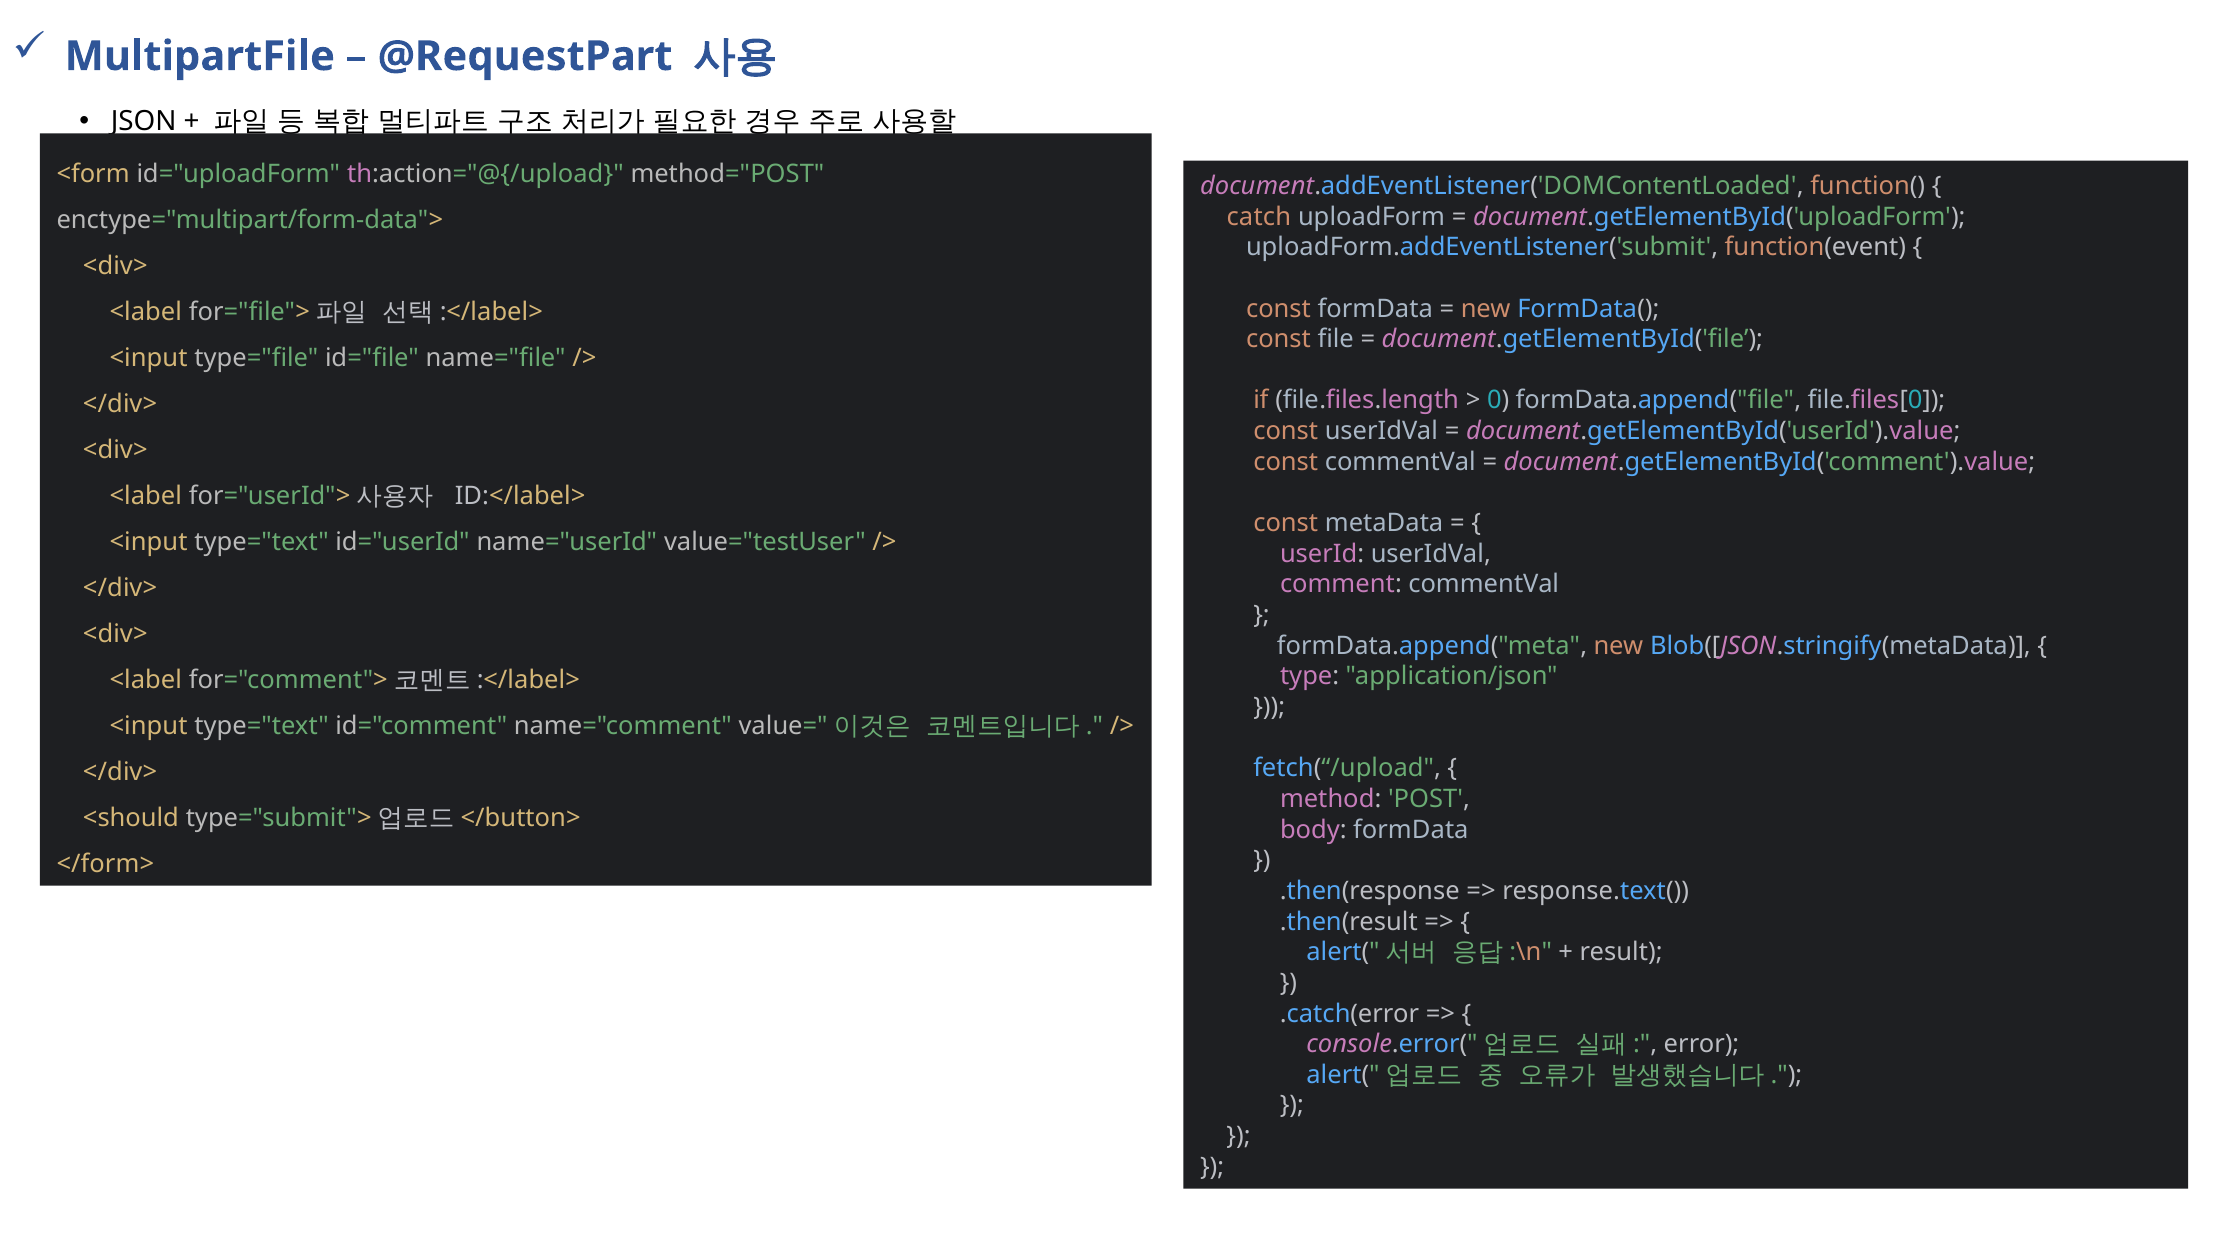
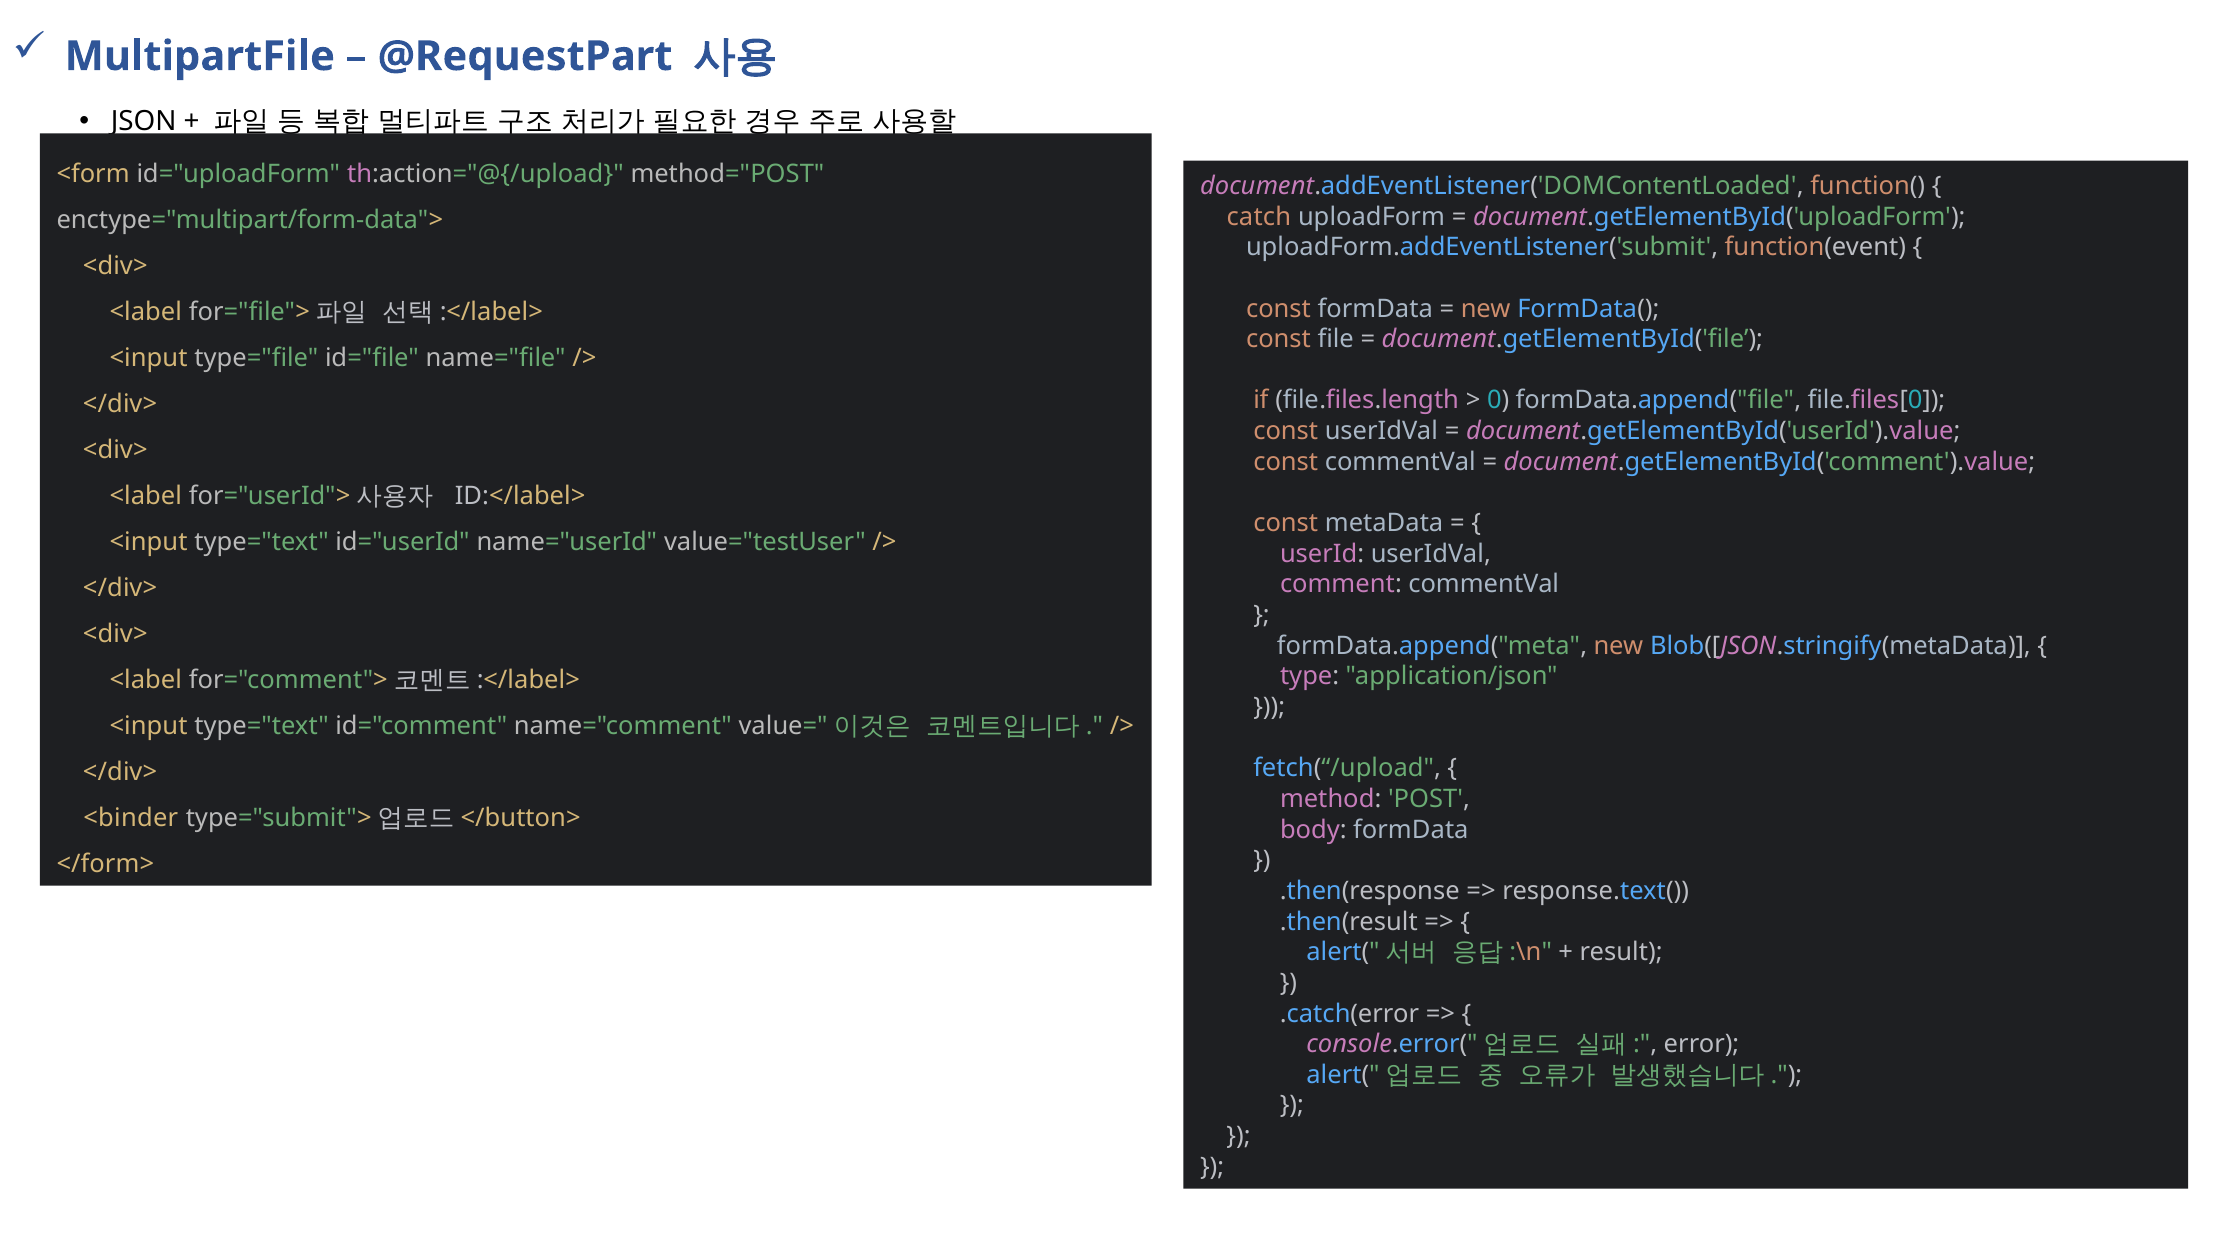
<should: <should -> <binder (131, 818)
